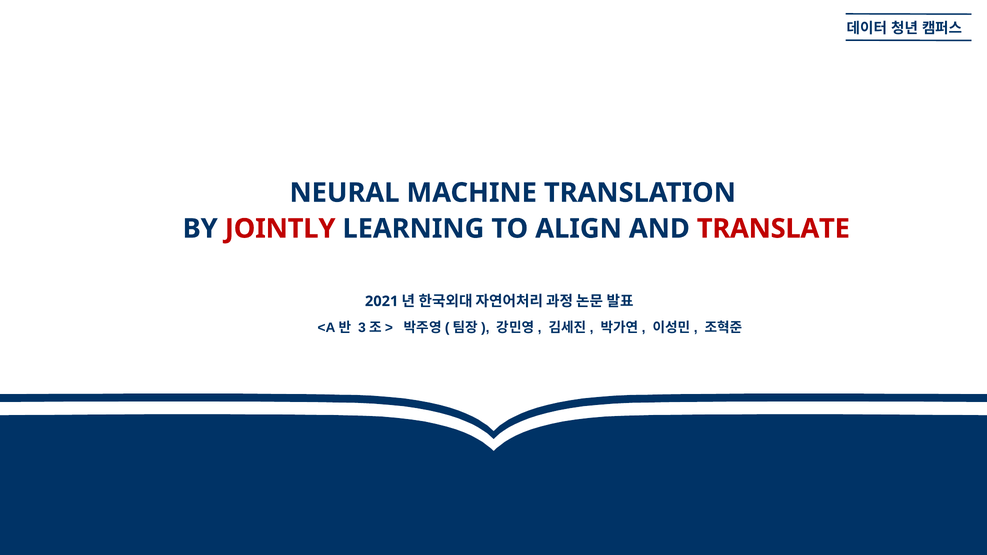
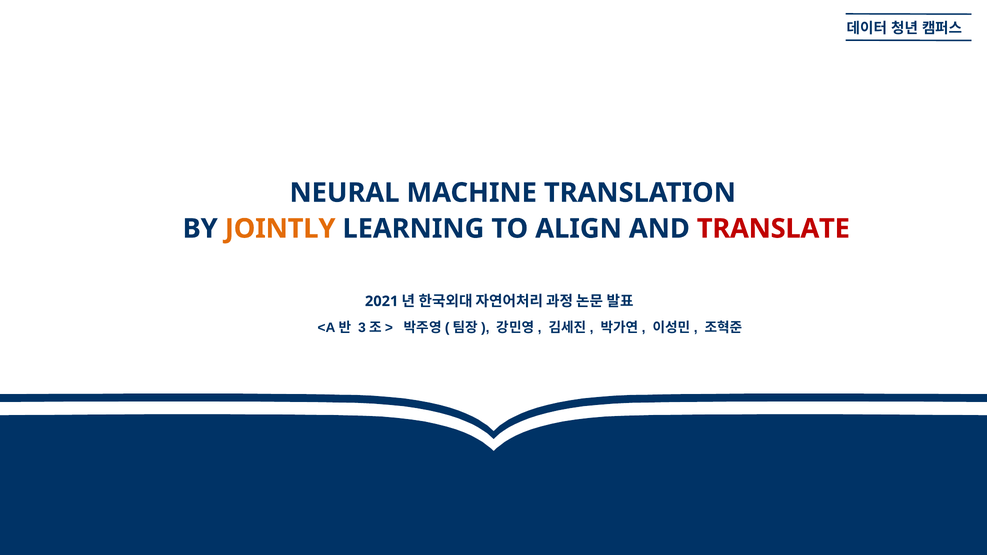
JOINTLY colour: red -> orange (280, 229)
